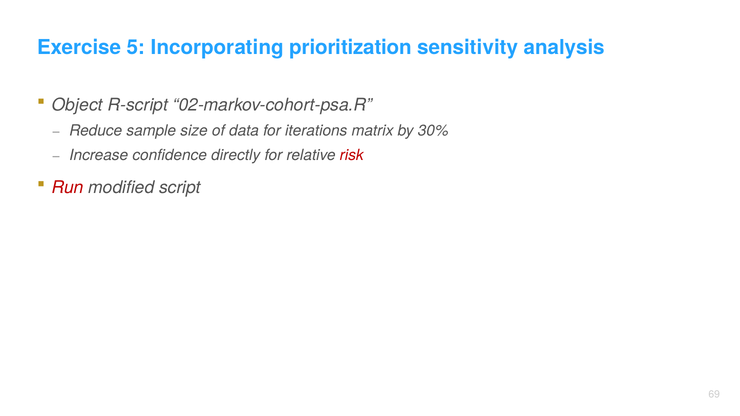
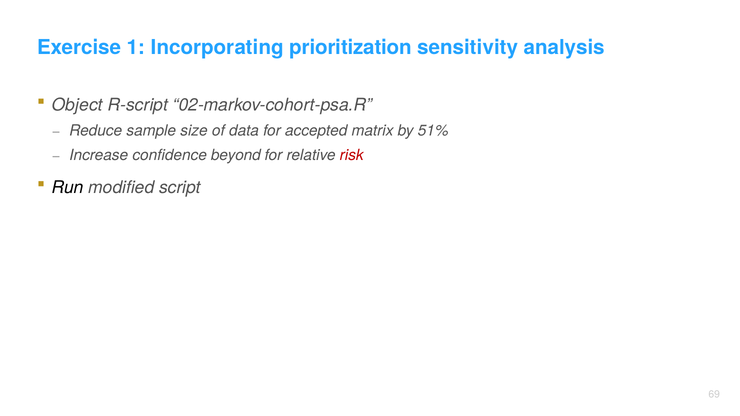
5: 5 -> 1 (136, 48)
iterations: iterations -> accepted (316, 131)
30%: 30% -> 51% (433, 131)
directly: directly -> beyond (236, 155)
Run colour: red -> black (67, 188)
